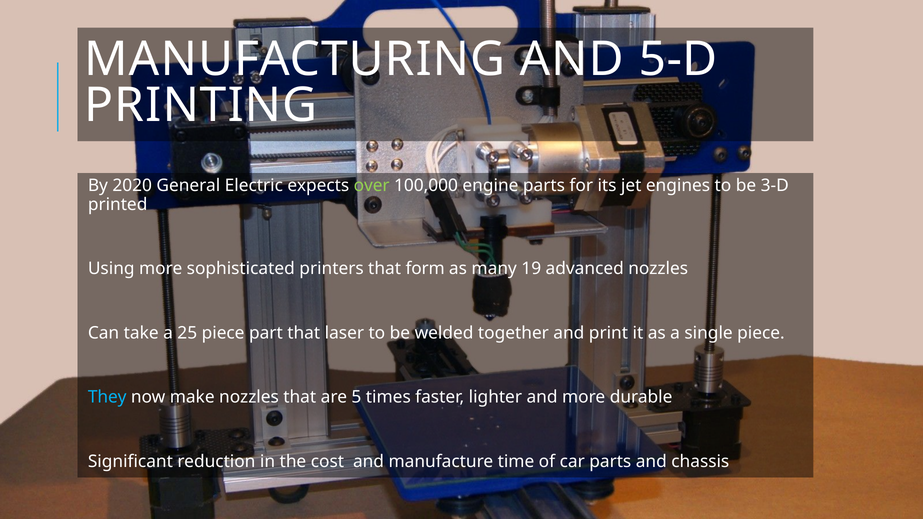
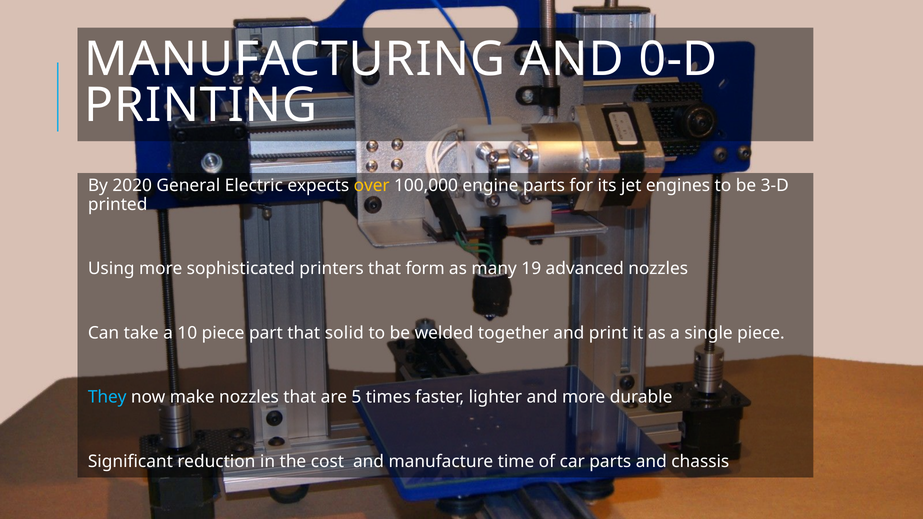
5-D: 5-D -> 0-D (678, 59)
over colour: light green -> yellow (372, 186)
25: 25 -> 10 (187, 333)
laser: laser -> solid (344, 333)
